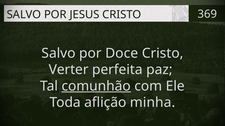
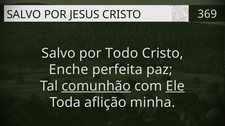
Doce: Doce -> Todo (122, 53)
Verter: Verter -> Enche (69, 70)
Ele underline: none -> present (175, 86)
